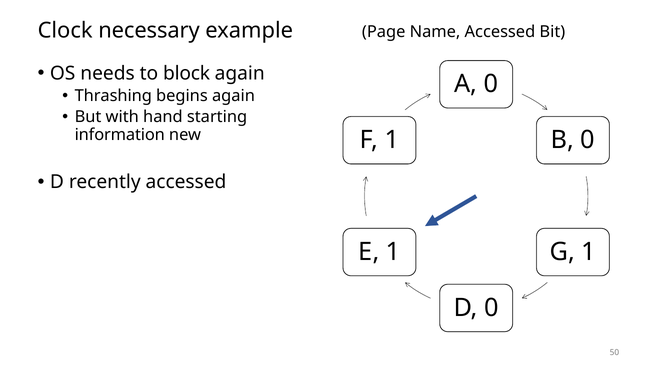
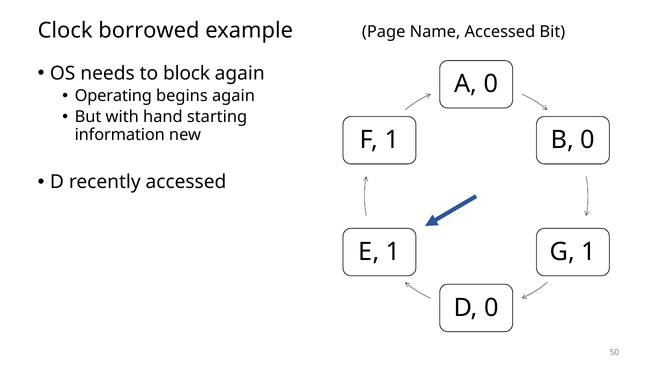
necessary: necessary -> borrowed (149, 31)
Thrashing: Thrashing -> Operating (113, 96)
